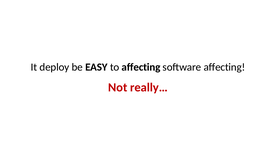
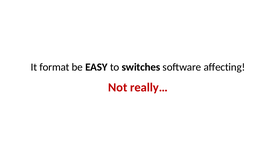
deploy: deploy -> format (54, 67)
to affecting: affecting -> switches (141, 67)
